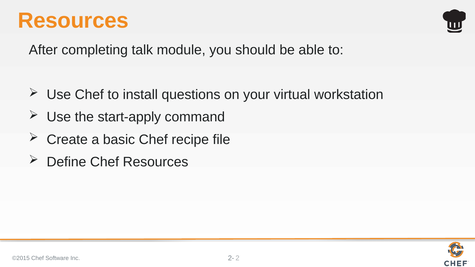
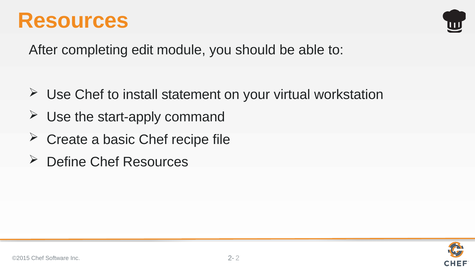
talk: talk -> edit (142, 50)
questions: questions -> statement (191, 95)
